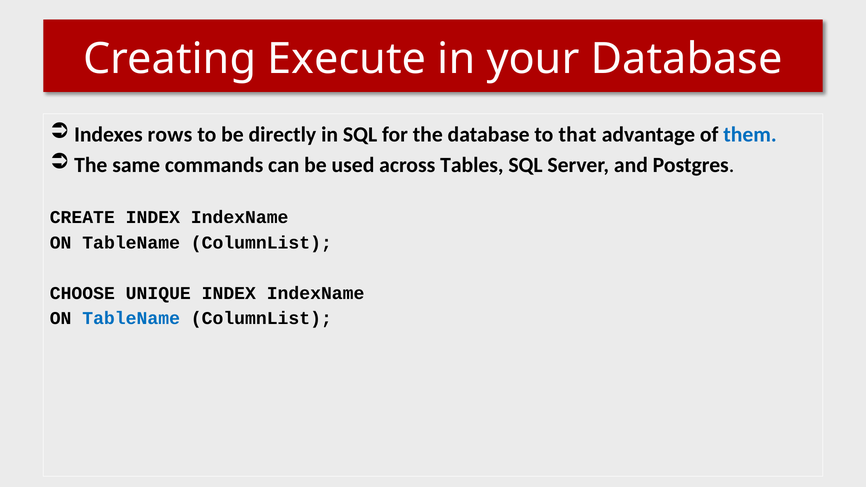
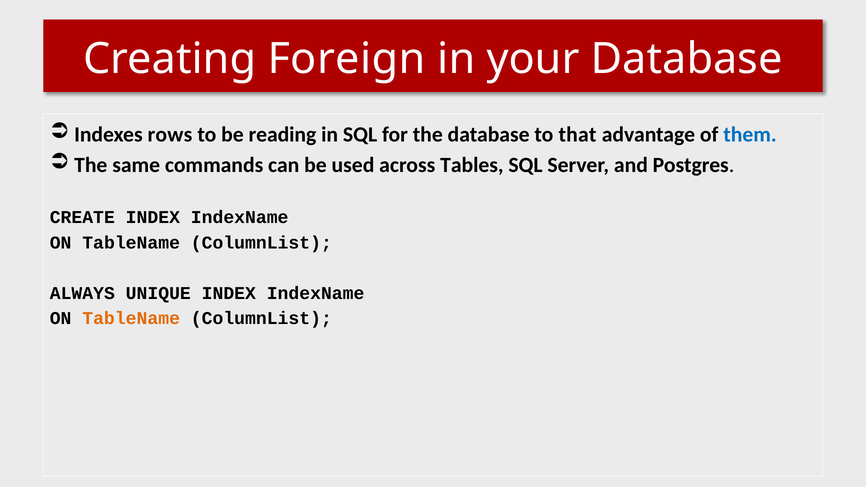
Execute: Execute -> Foreign (347, 59)
directly: directly -> reading (282, 135)
CHOOSE: CHOOSE -> ALWAYS (82, 293)
TableName colour: blue -> orange (131, 318)
